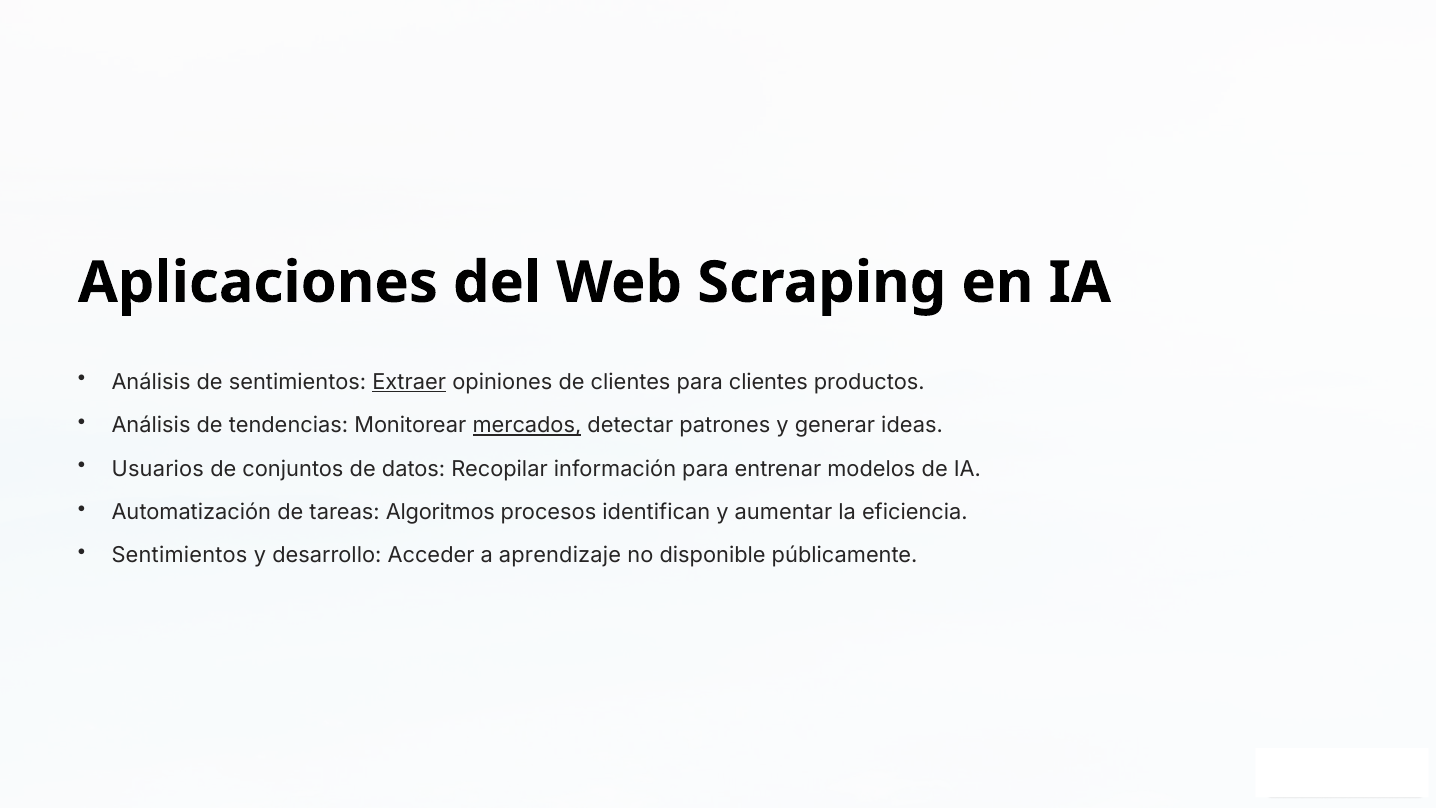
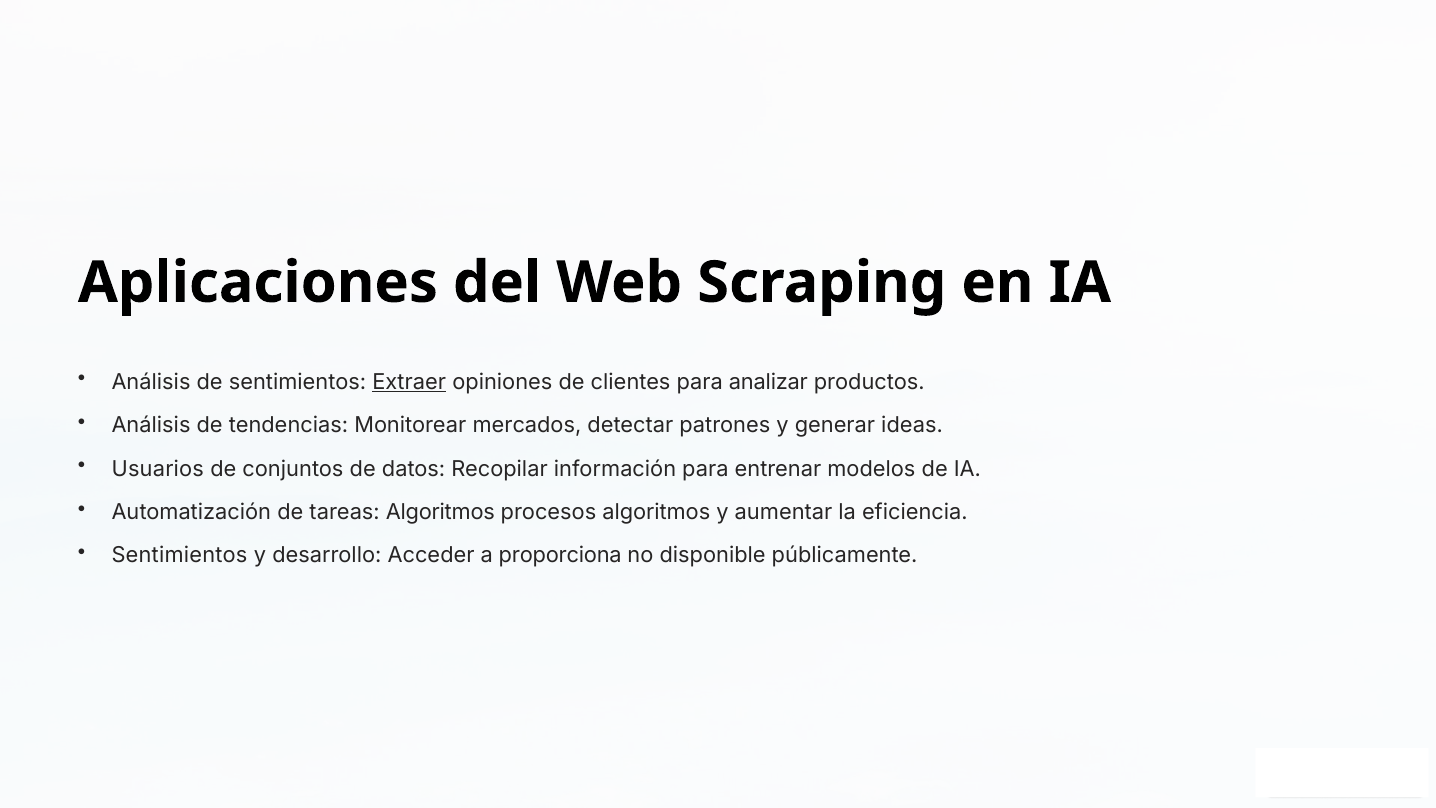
para clientes: clientes -> analizar (768, 382)
mercados underline: present -> none (527, 425)
procesos identifican: identifican -> algoritmos (656, 512)
aprendizaje: aprendizaje -> proporciona (560, 556)
